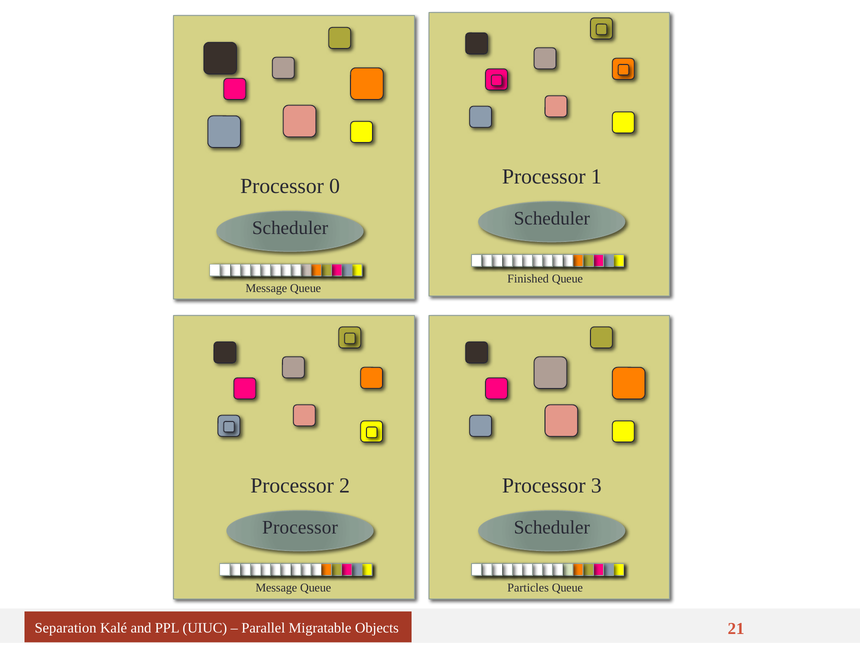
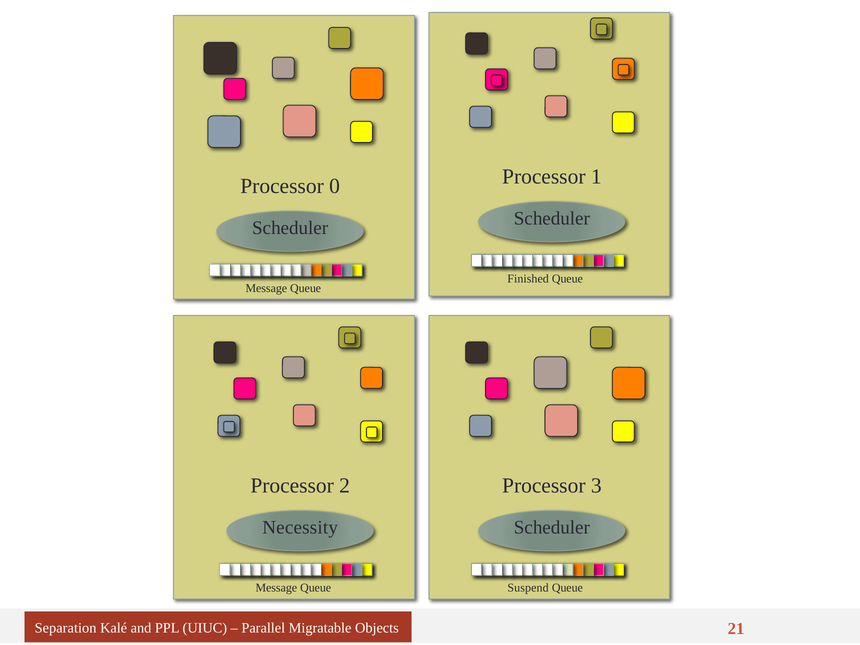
Processor: Processor -> Necessity (300, 528)
Particles: Particles -> Suspend (528, 588)
